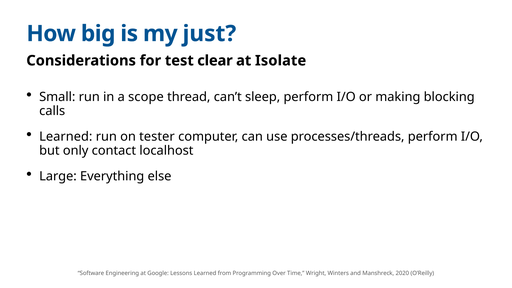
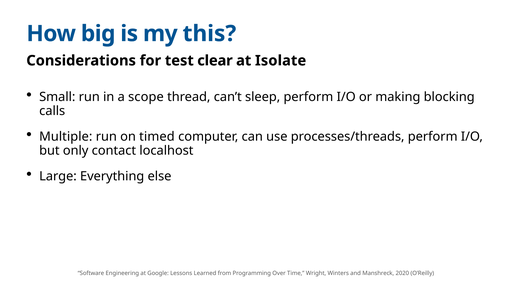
just: just -> this (209, 34)
Learned: Learned -> Multiple (66, 137)
tester: tester -> timed (157, 137)
